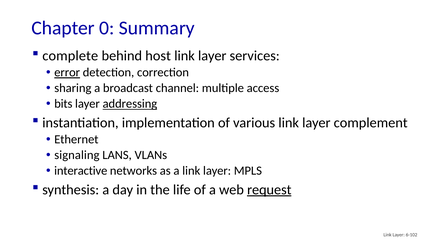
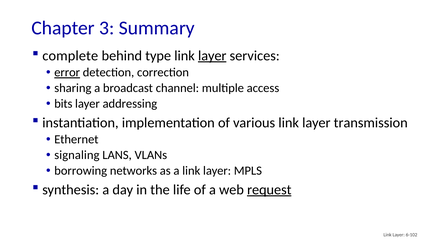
0: 0 -> 3 (107, 28)
host: host -> type (158, 56)
layer underline: none -> present (212, 56)
addressing underline: present -> none (130, 104)
complement: complement -> transmission (371, 123)
interactive: interactive -> borrowing (81, 171)
